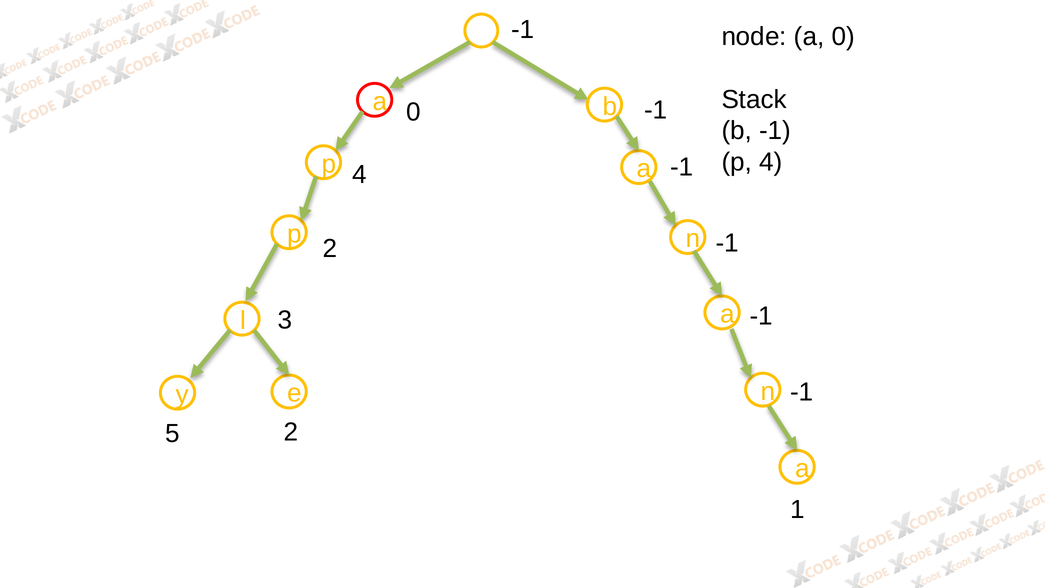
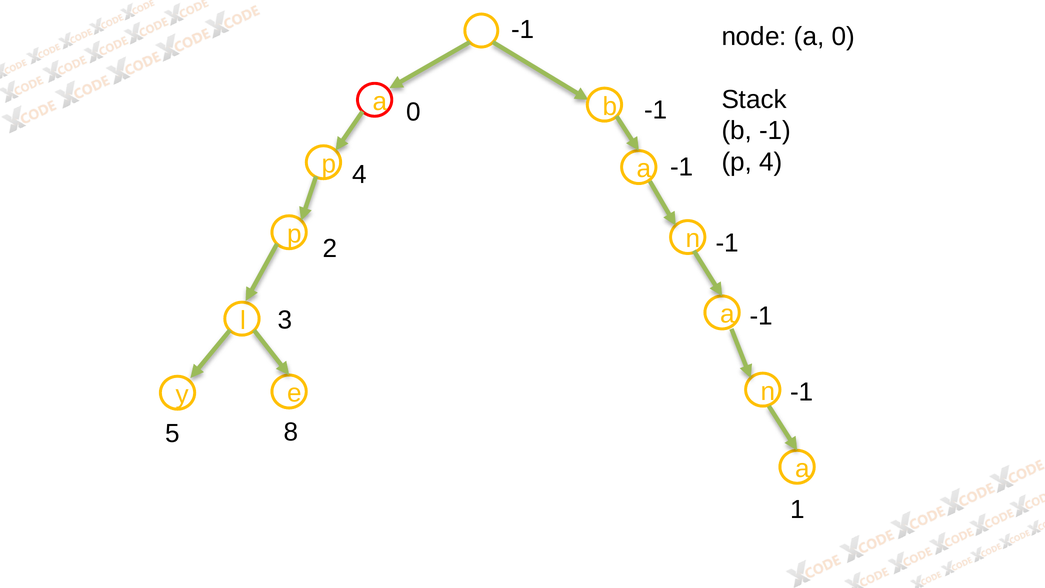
5 2: 2 -> 8 (291, 432)
